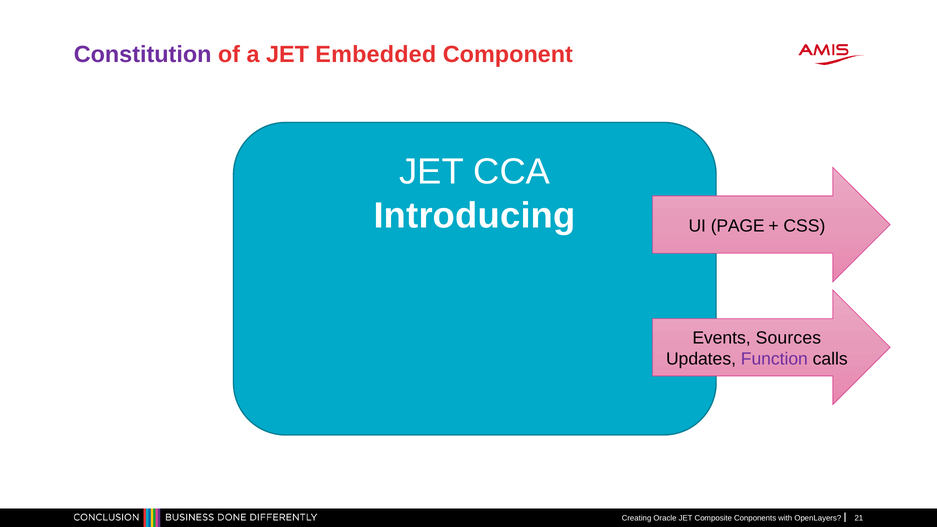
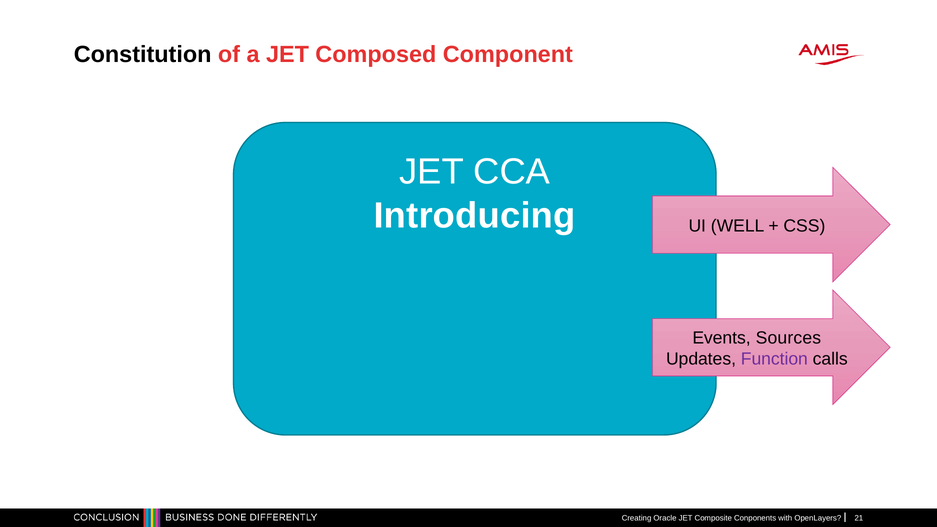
Constitution colour: purple -> black (143, 55)
Embedded: Embedded -> Composed (376, 55)
PAGE: PAGE -> WELL (738, 226)
